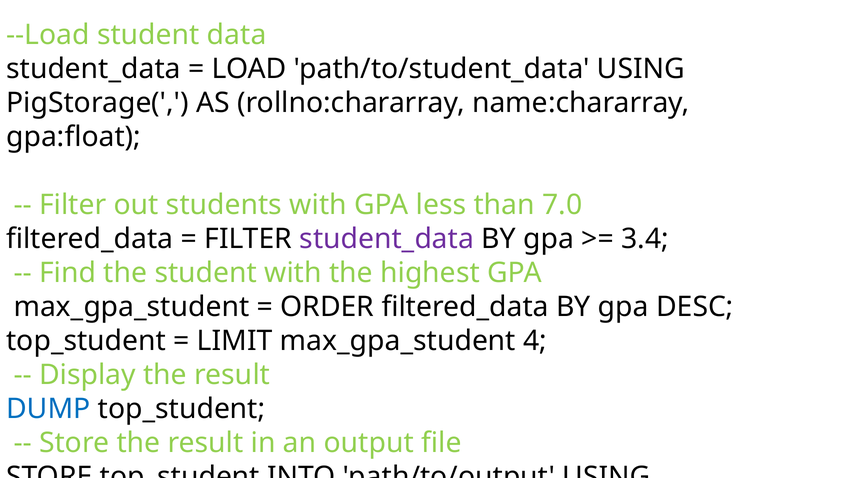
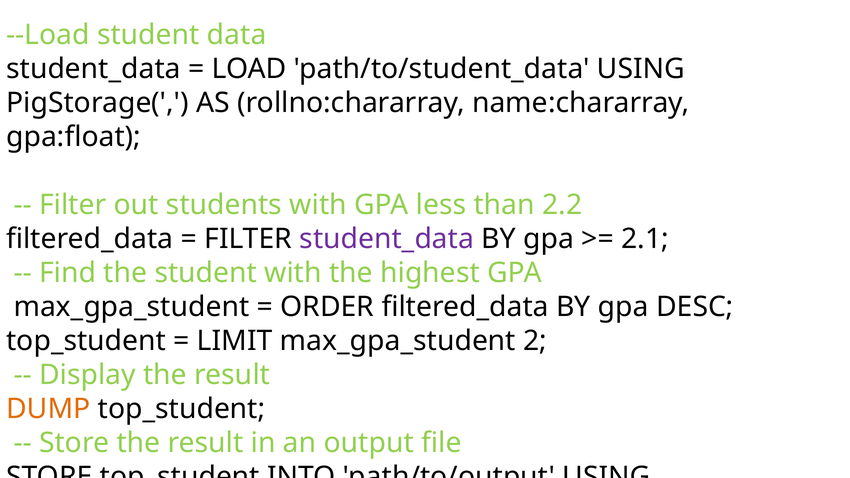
7.0: 7.0 -> 2.2 (562, 205)
3.4: 3.4 -> 2.1 (645, 239)
4: 4 -> 2 (535, 341)
DUMP colour: blue -> orange (48, 409)
